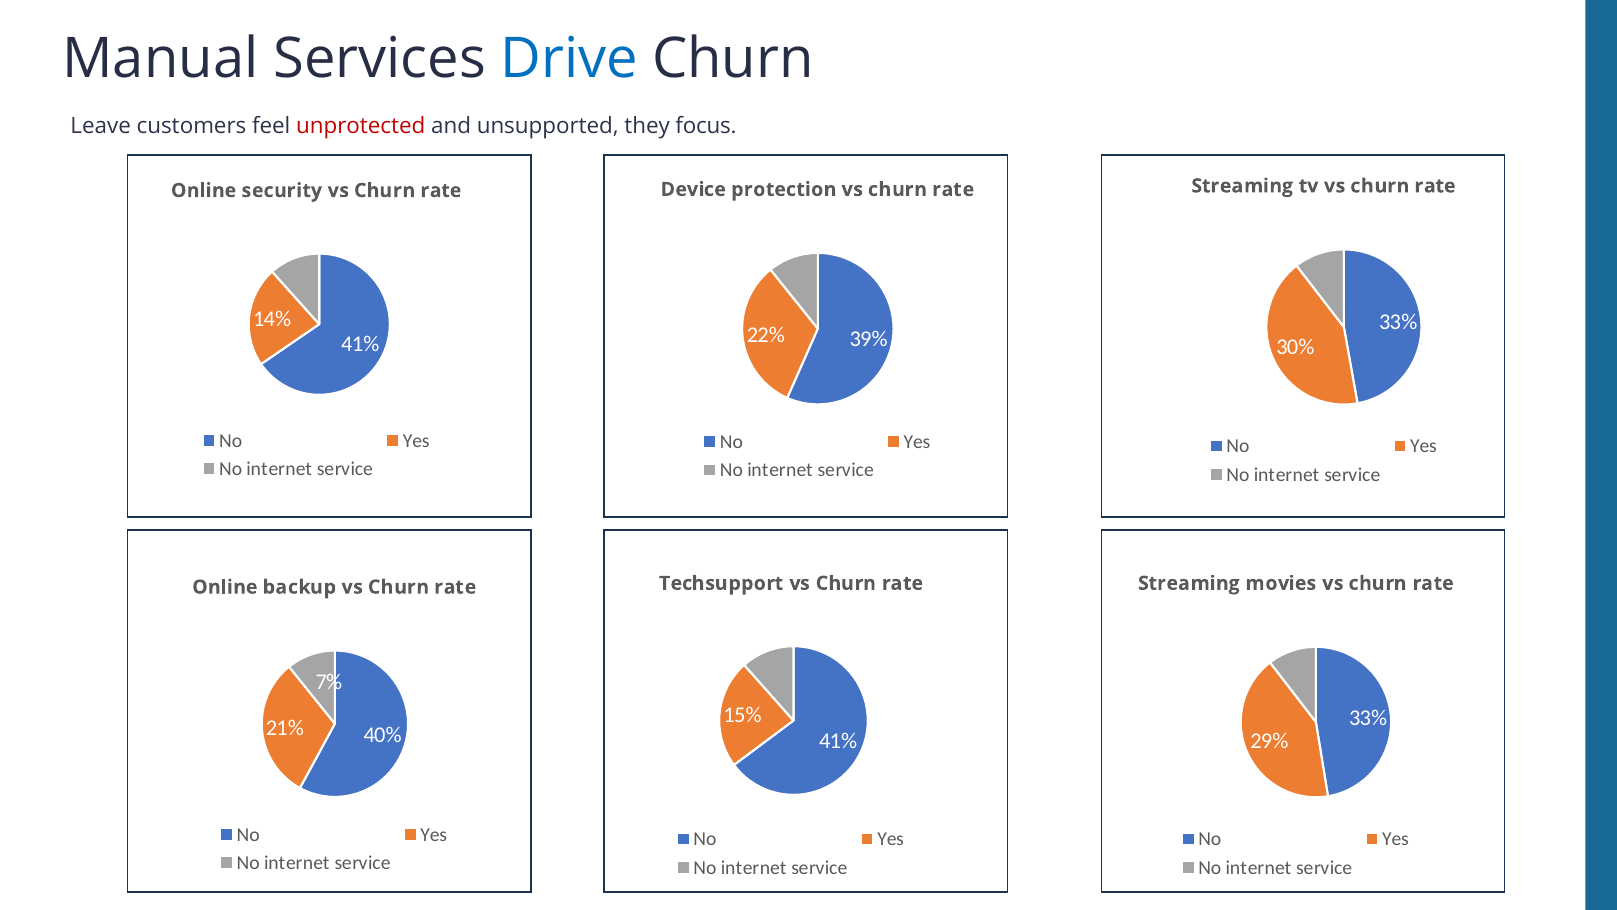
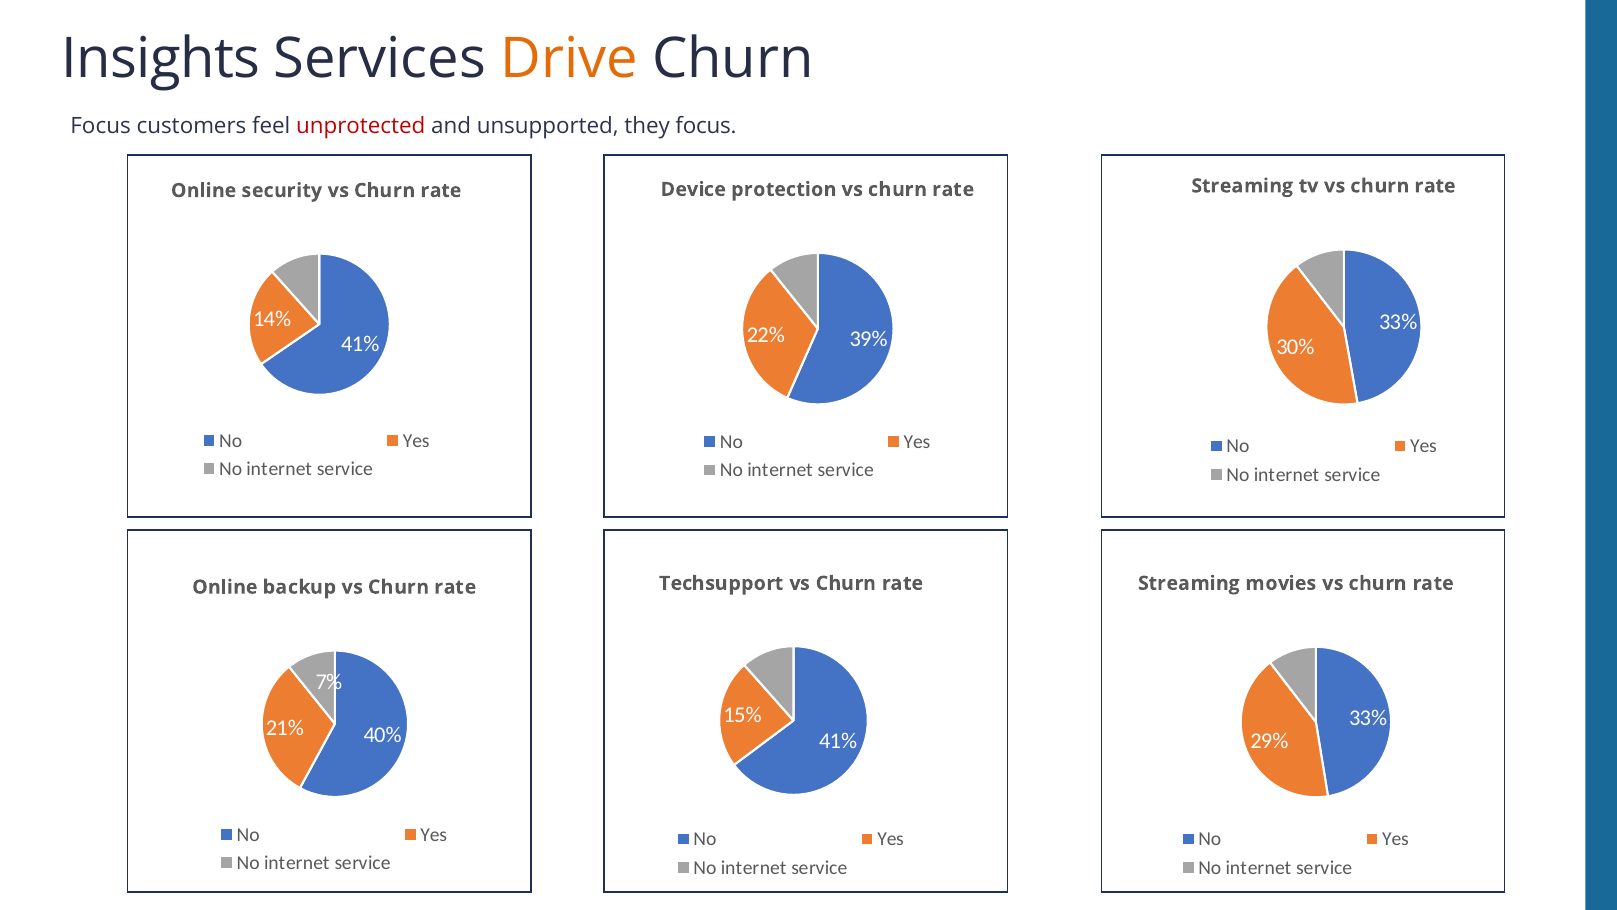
Manual: Manual -> Insights (161, 59)
Drive colour: blue -> orange (569, 59)
Leave: Leave -> Focus (101, 126)
